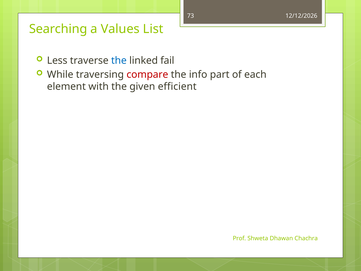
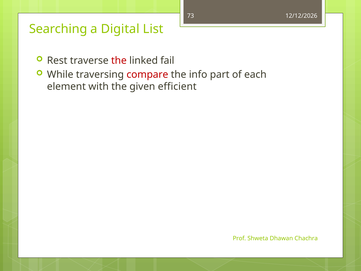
Values: Values -> Digital (120, 29)
Less: Less -> Rest (57, 60)
the colour: blue -> red (119, 60)
